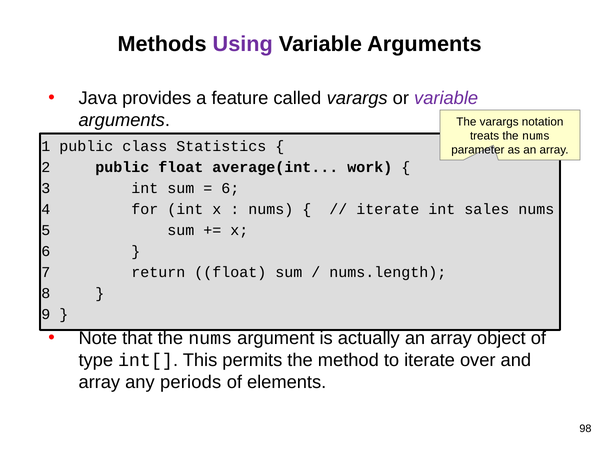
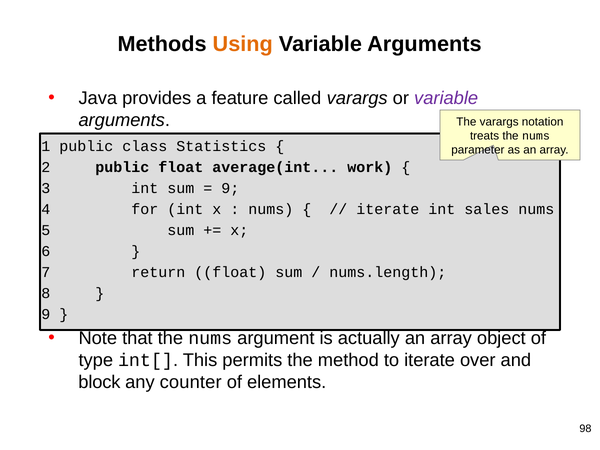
Using colour: purple -> orange (243, 44)
6: 6 -> 9 (230, 188)
array: array -> block (99, 382)
periods: periods -> counter (191, 382)
